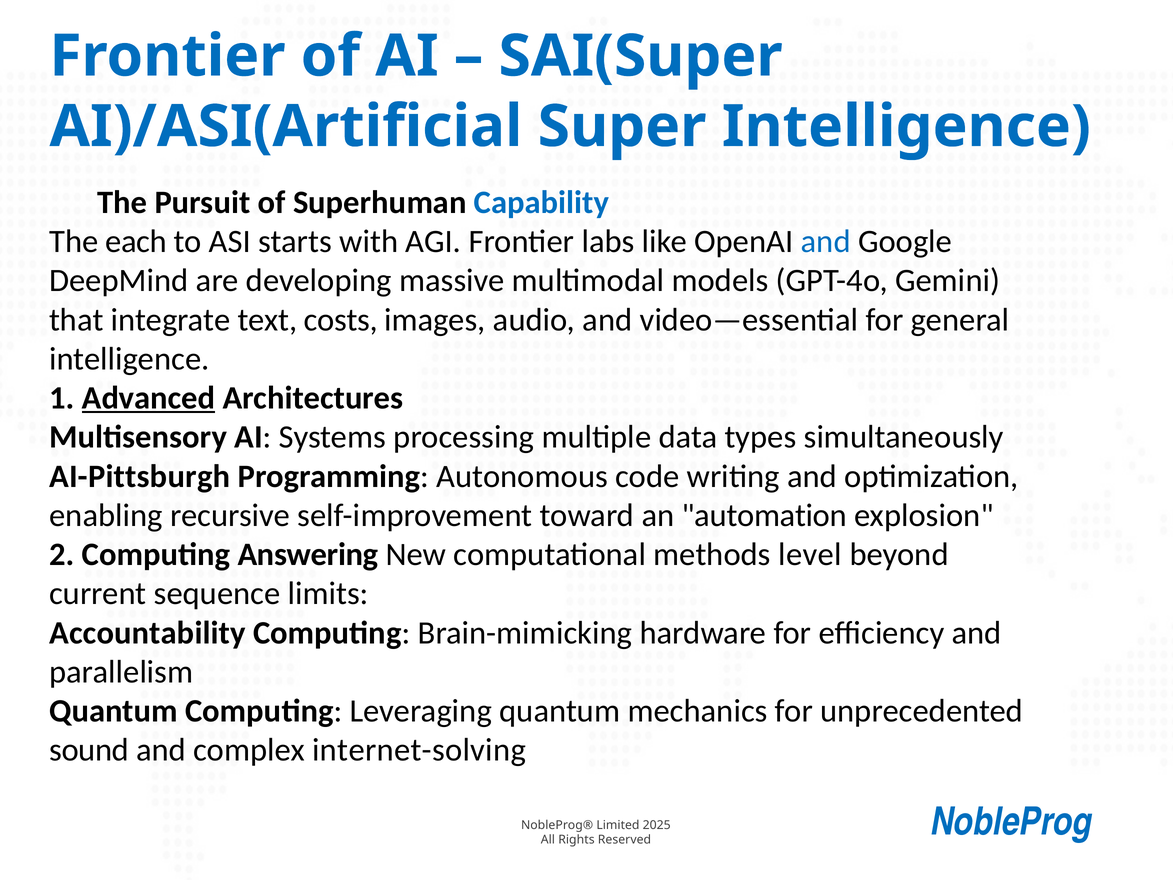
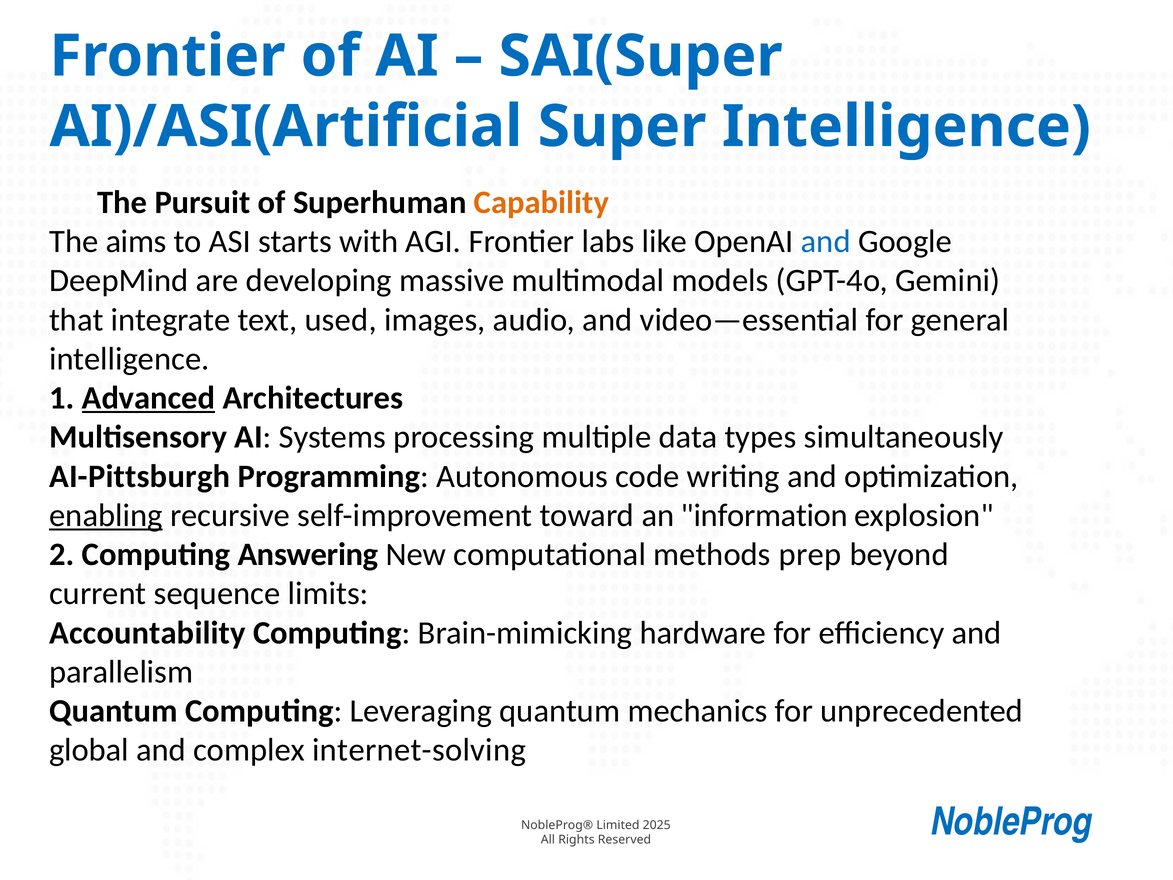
Capability colour: blue -> orange (542, 202)
each: each -> aims (136, 241)
costs: costs -> used (341, 320)
enabling underline: none -> present (106, 515)
automation: automation -> information (764, 515)
level: level -> prep (810, 554)
sound: sound -> global (89, 750)
